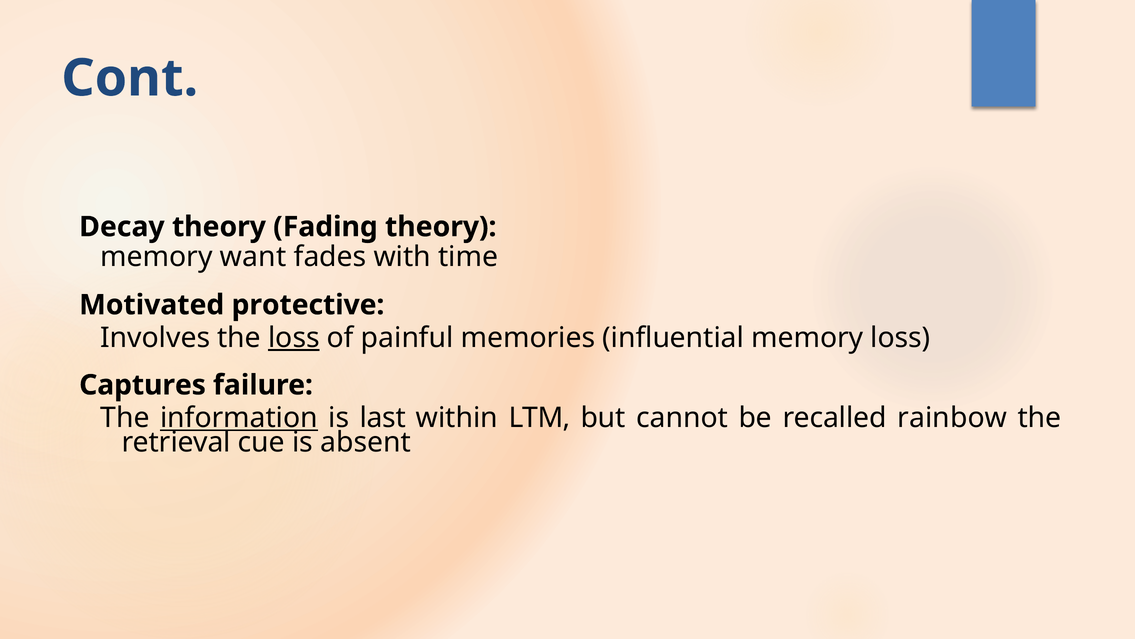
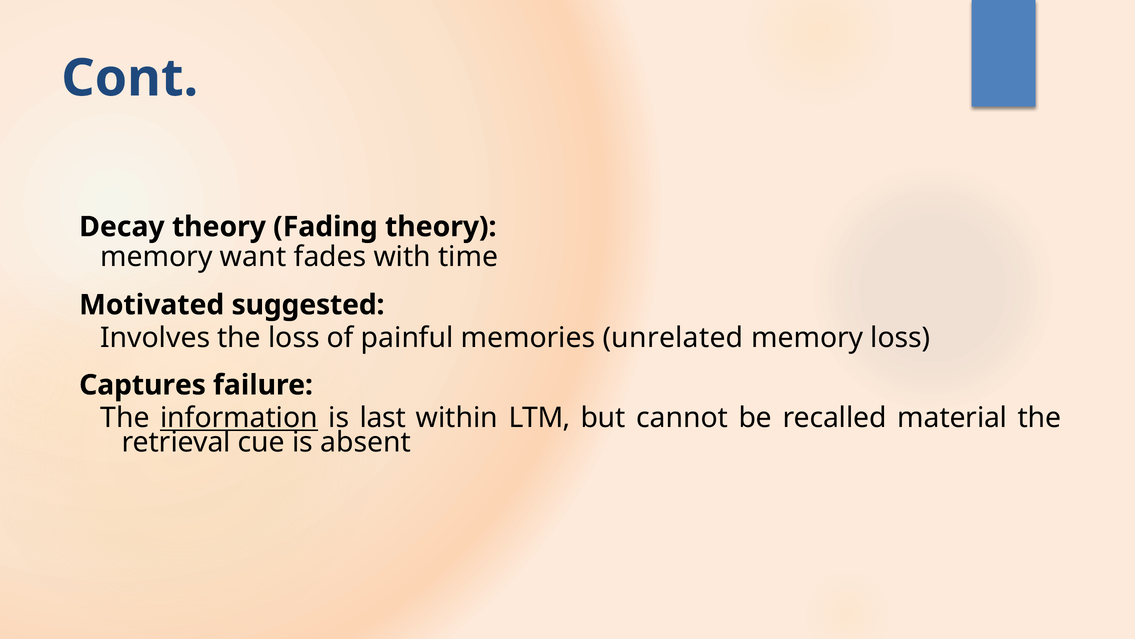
protective: protective -> suggested (308, 305)
loss underline: present -> none (294, 337)
influential: influential -> unrelated (673, 337)
rainbow: rainbow -> material (952, 418)
